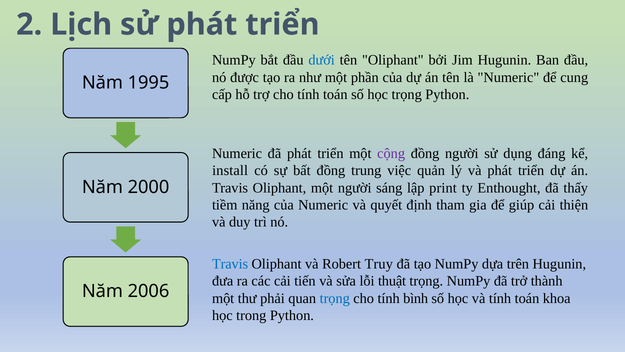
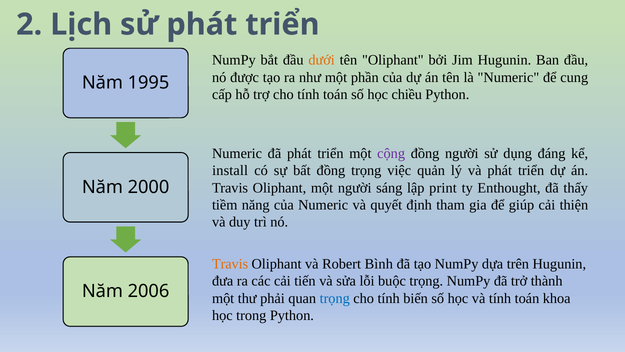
dưới colour: blue -> orange (322, 60)
học trọng: trọng -> chiều (407, 94)
đồng trung: trung -> trọng (366, 170)
Travis colour: blue -> orange (230, 264)
Truy: Truy -> Bình (379, 264)
thuật: thuật -> buộc (392, 281)
bình: bình -> biến (416, 298)
